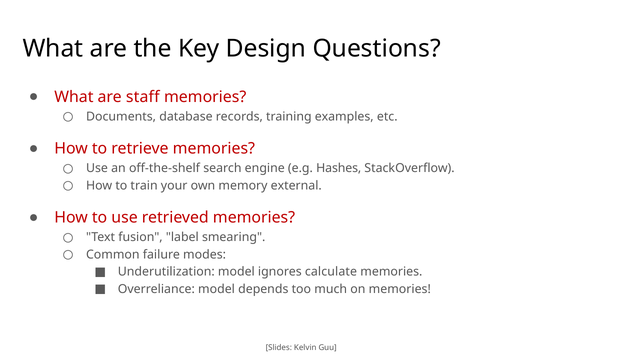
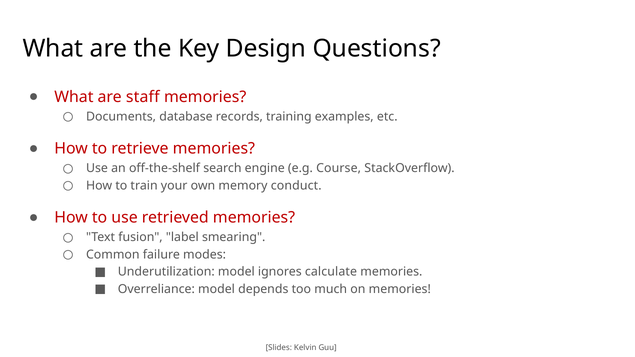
Hashes: Hashes -> Course (339, 168)
external: external -> conduct (296, 186)
